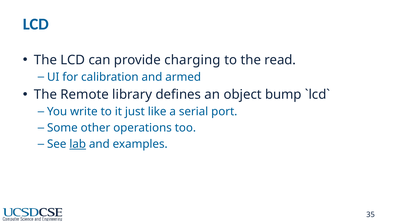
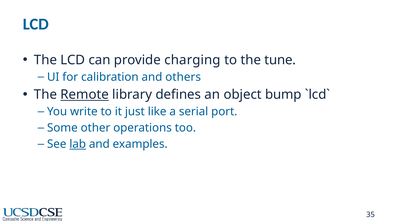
read: read -> tune (280, 60)
armed: armed -> others (183, 77)
Remote underline: none -> present (85, 95)
